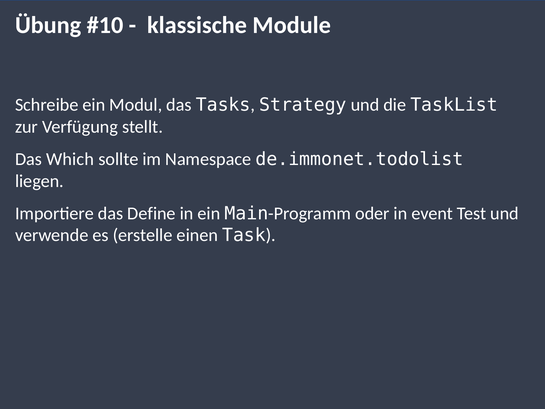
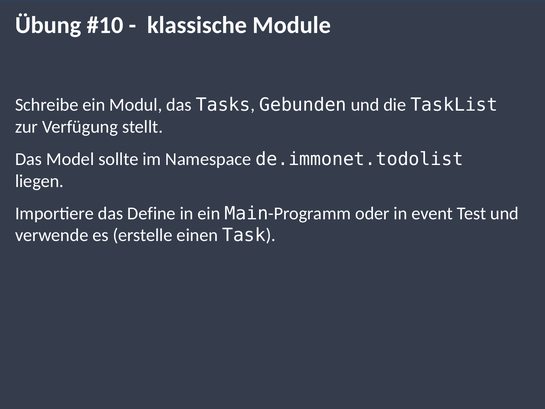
Strategy: Strategy -> Gebunden (303, 105)
Which: Which -> Model (70, 159)
